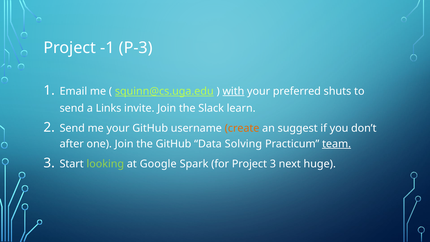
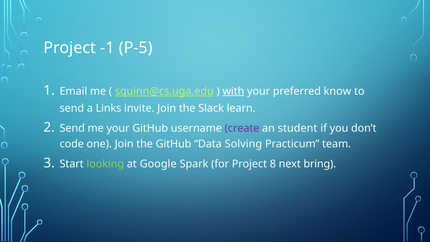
P-3: P-3 -> P-5 (136, 48)
shuts: shuts -> know (337, 91)
create colour: orange -> purple (242, 128)
suggest: suggest -> student (298, 128)
after: after -> code (72, 144)
team underline: present -> none (337, 144)
Project 3: 3 -> 8 (273, 164)
huge: huge -> bring (320, 164)
